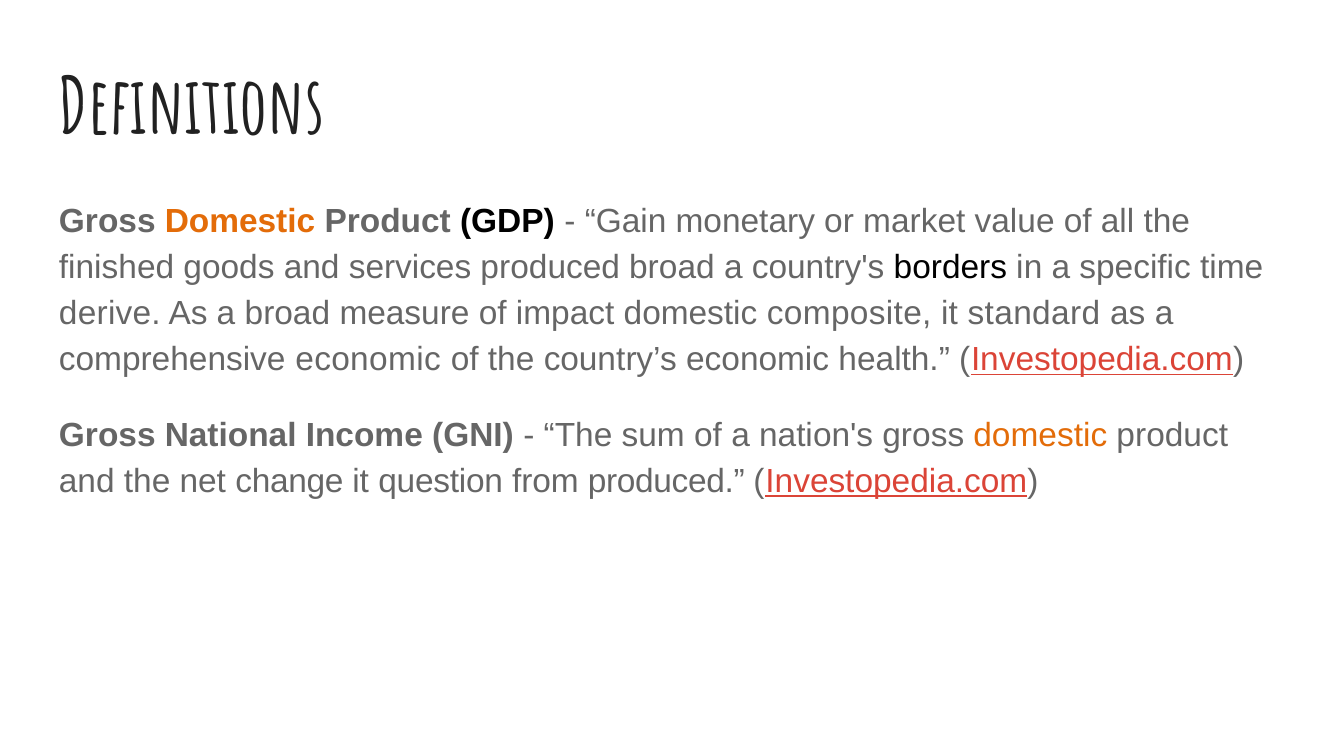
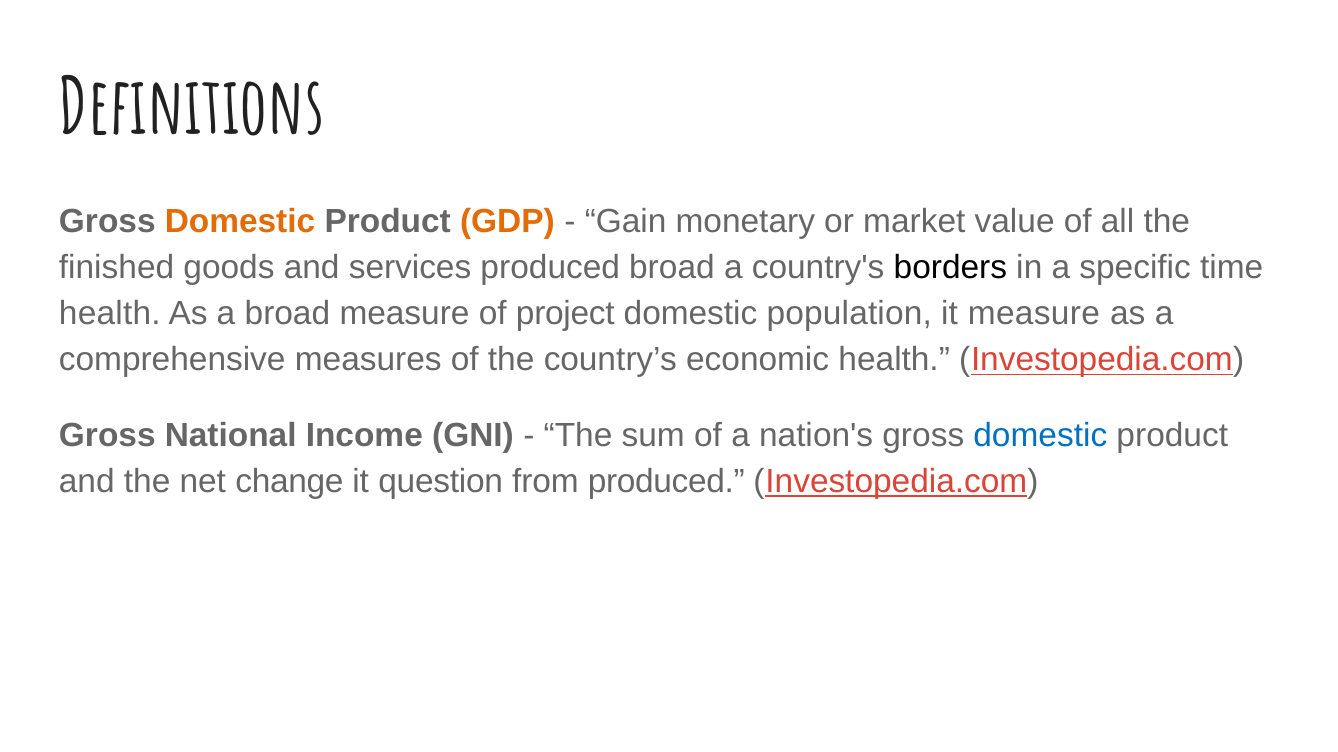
GDP colour: black -> orange (507, 222)
derive: derive -> health (110, 314)
impact: impact -> project (565, 314)
composite: composite -> population (849, 314)
it standard: standard -> measure (1034, 314)
comprehensive economic: economic -> measures (368, 360)
domestic colour: orange -> blue (1040, 436)
